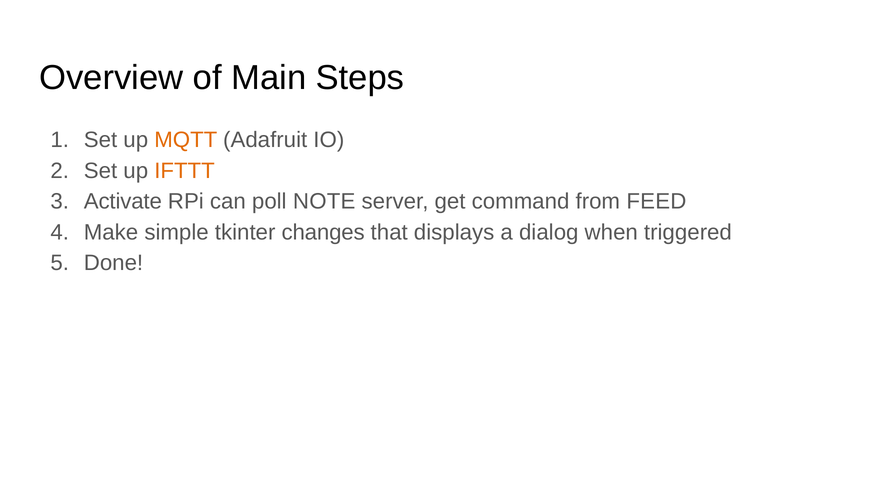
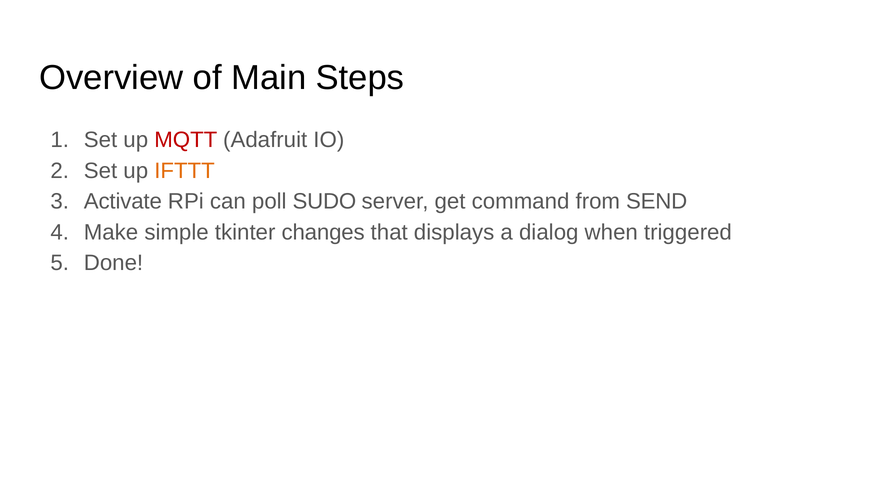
MQTT colour: orange -> red (186, 140)
NOTE: NOTE -> SUDO (324, 202)
FEED: FEED -> SEND (657, 202)
